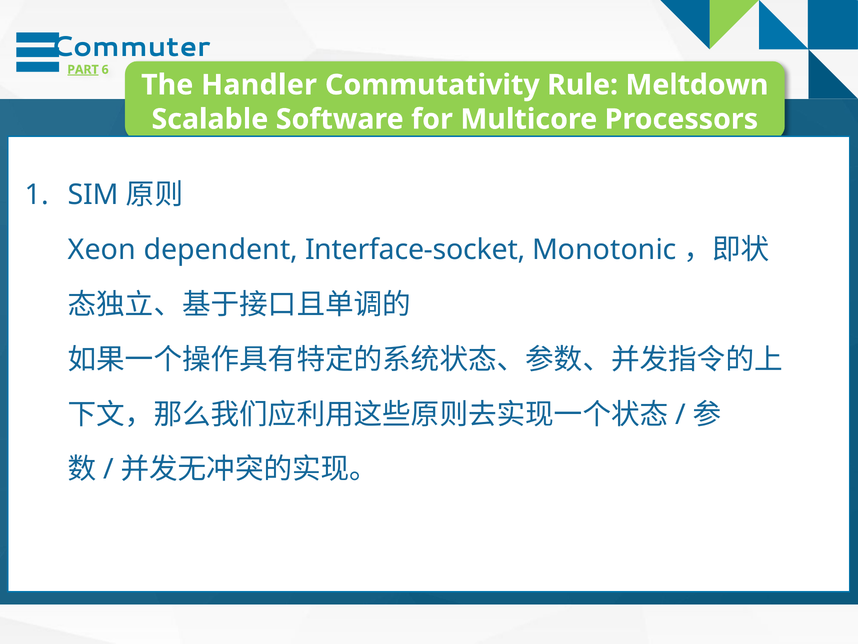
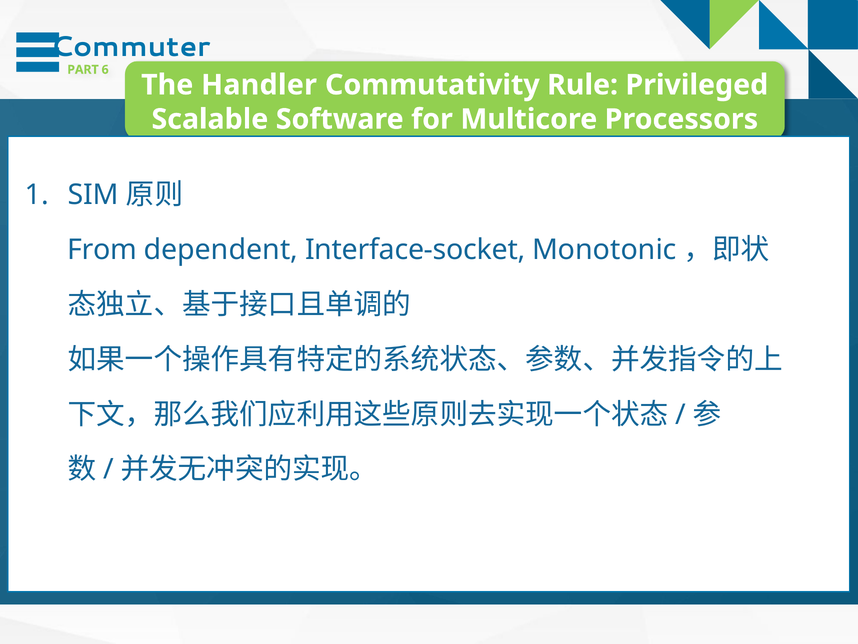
PART underline: present -> none (83, 70)
Meltdown: Meltdown -> Privileged (697, 85)
Xeon: Xeon -> From (102, 250)
